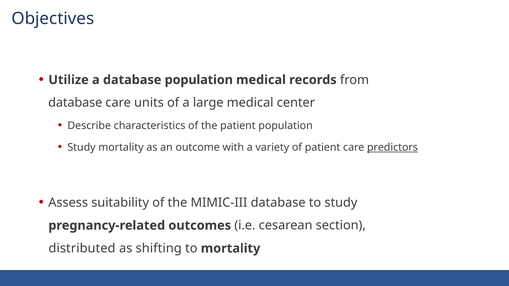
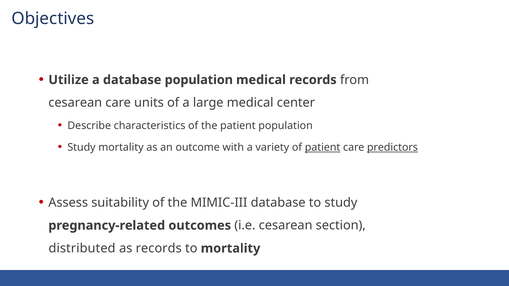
database: database -> cesarean (75, 103)
patient underline: none -> present (323, 147)
as shifting: shifting -> records (159, 249)
